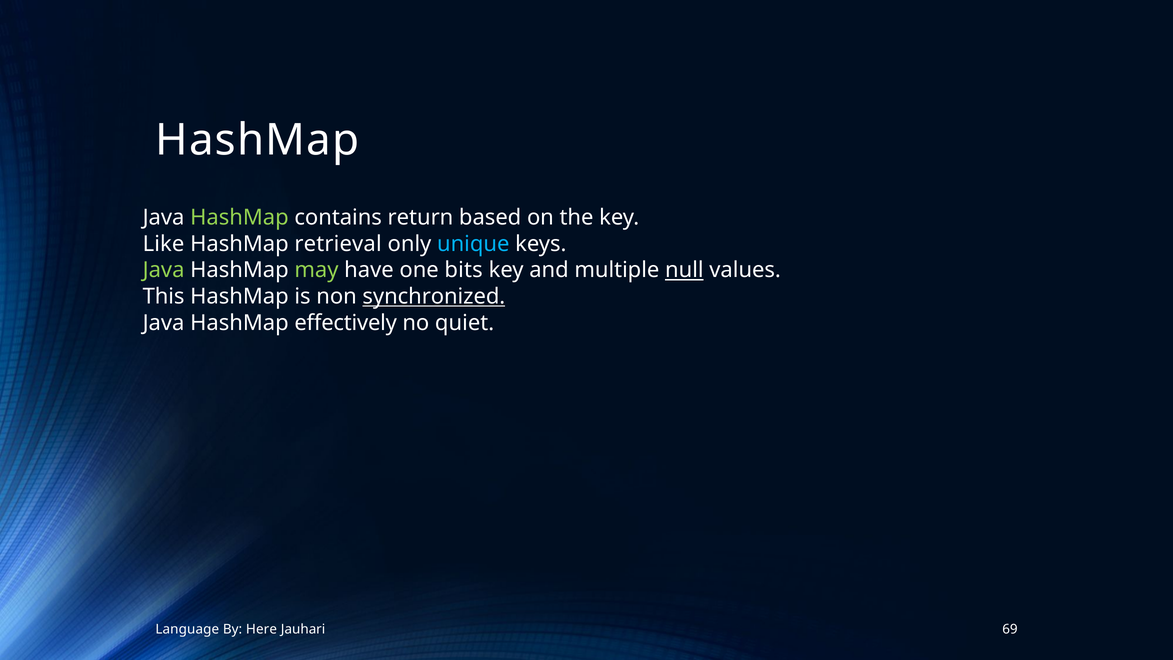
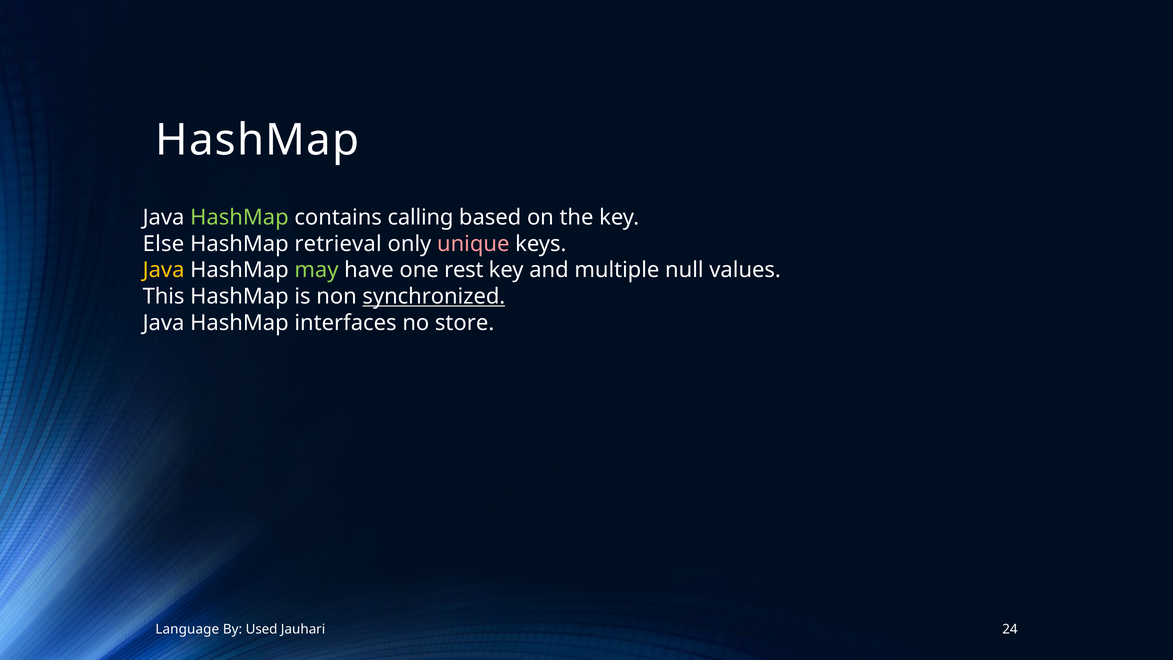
return: return -> calling (421, 217)
Like: Like -> Else (163, 244)
unique colour: light blue -> pink (473, 244)
Java colour: light green -> yellow (164, 270)
bits: bits -> rest (464, 270)
null underline: present -> none (684, 270)
effectively: effectively -> interfaces (346, 323)
quiet: quiet -> store (465, 323)
Here: Here -> Used (262, 629)
69: 69 -> 24 (1010, 629)
